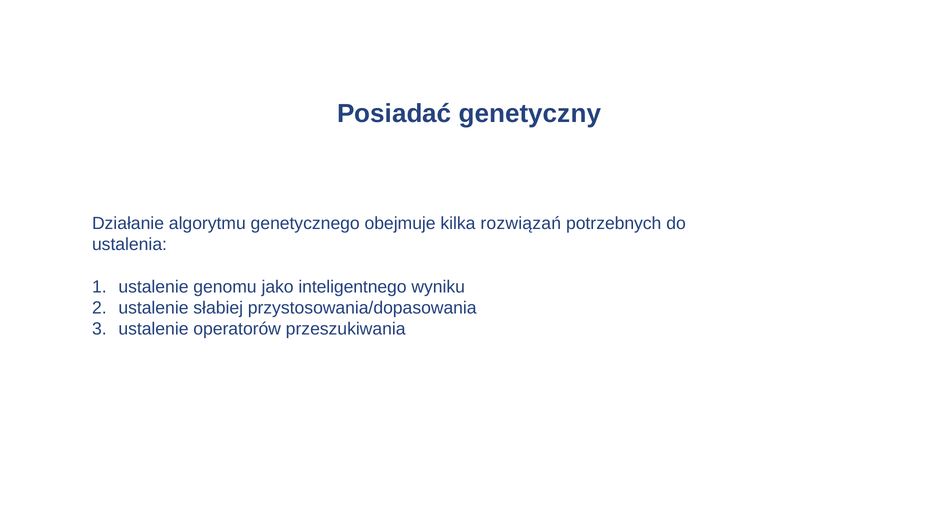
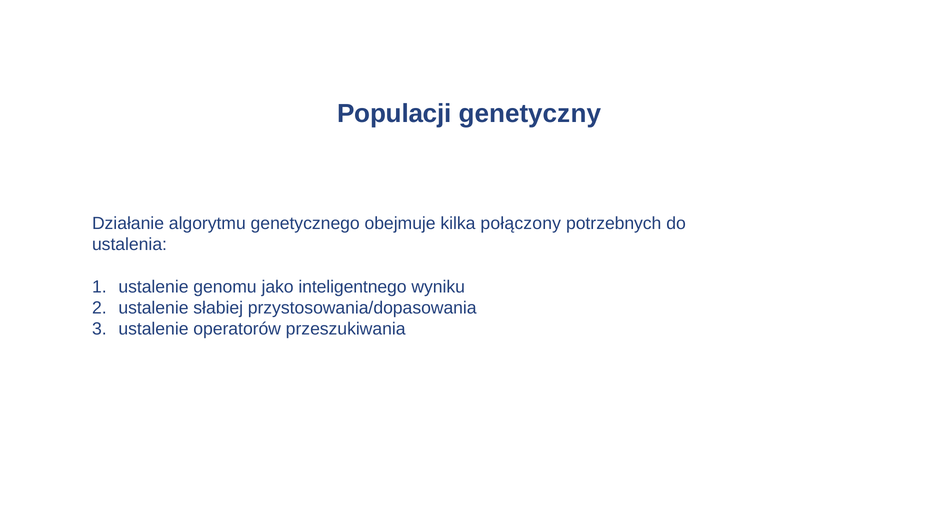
Posiadać: Posiadać -> Populacji (394, 114)
rozwiązań: rozwiązań -> połączony (521, 224)
